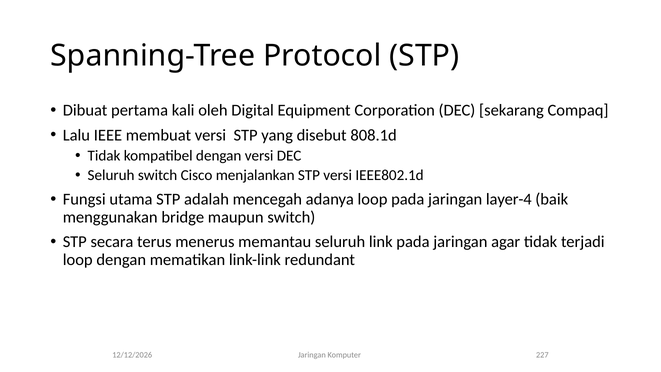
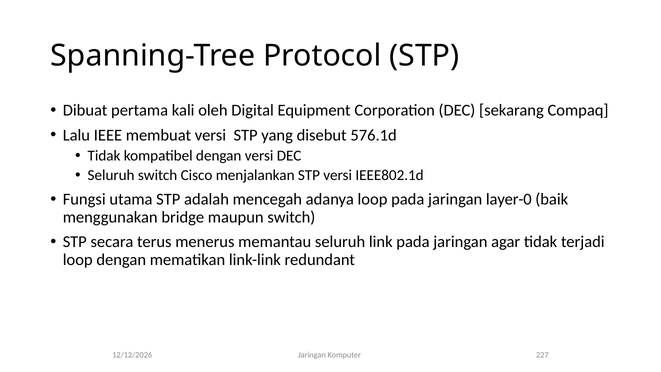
808.1d: 808.1d -> 576.1d (374, 135)
layer-4: layer-4 -> layer-0 (509, 199)
